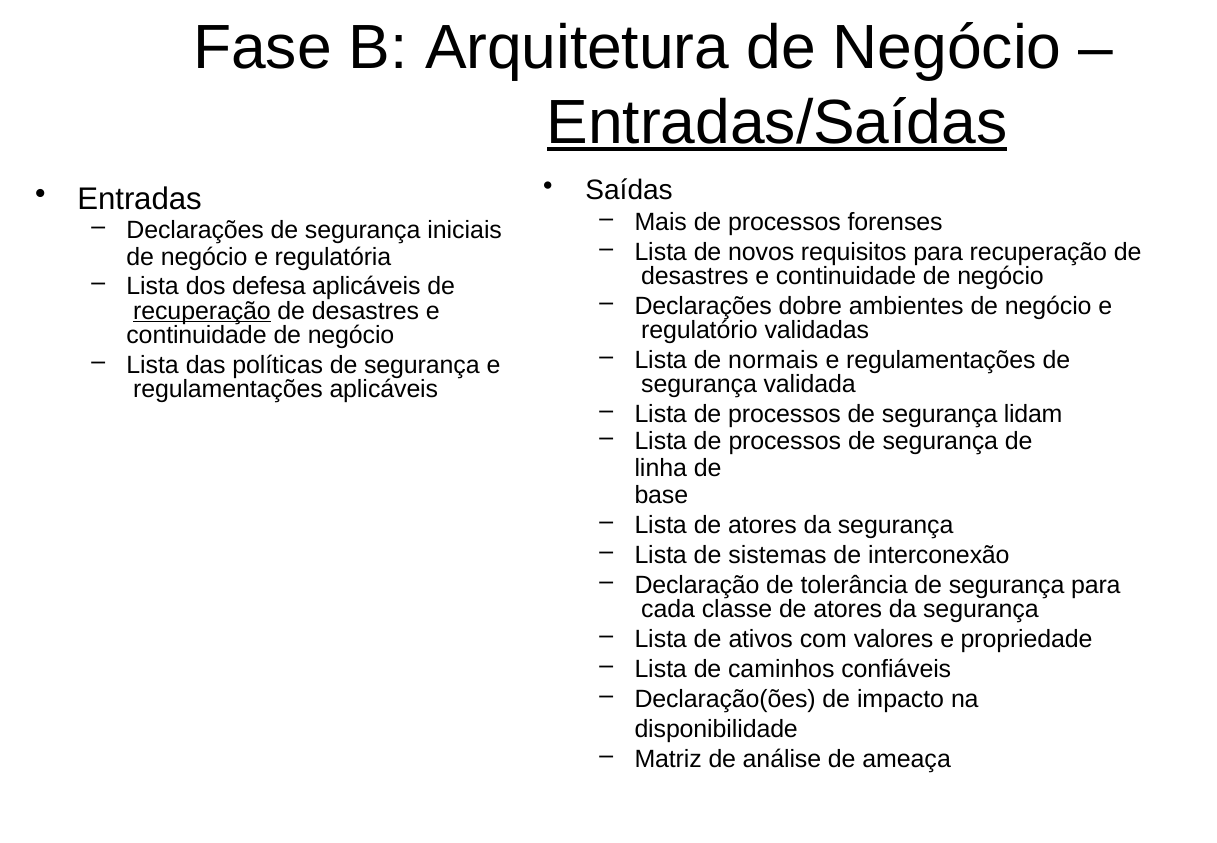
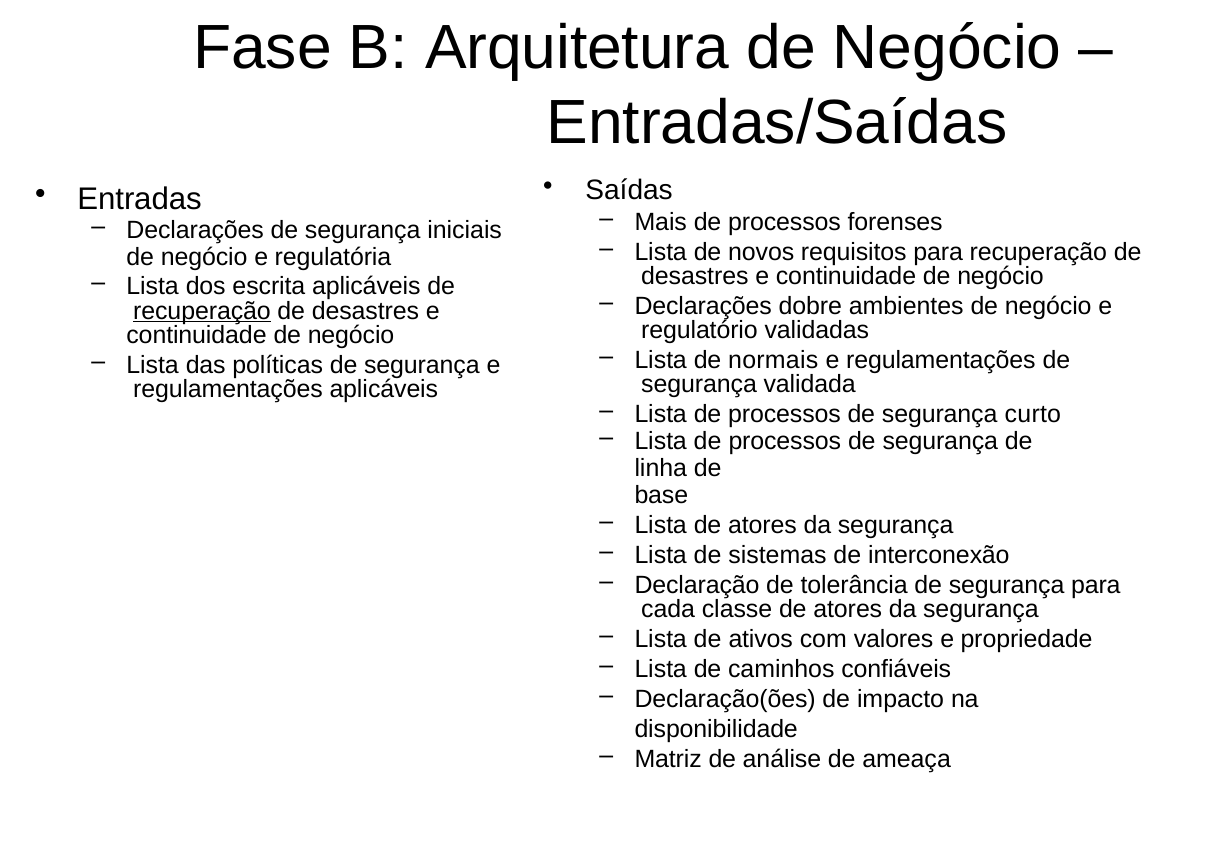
Entradas/Saídas underline: present -> none (777, 122)
defesa: defesa -> escrita (269, 287)
lidam: lidam -> curto (1033, 414)
